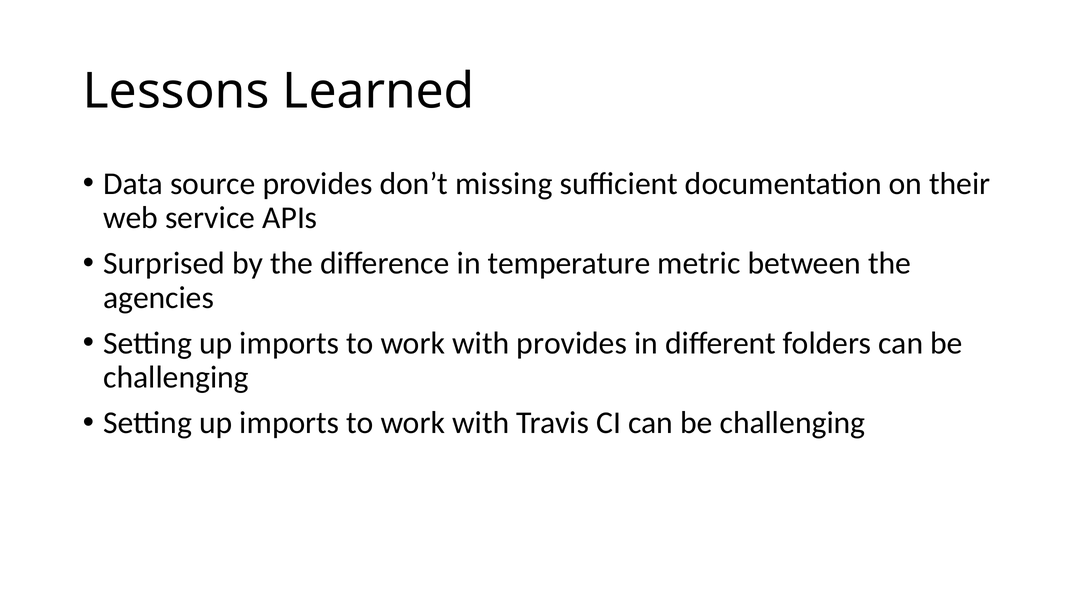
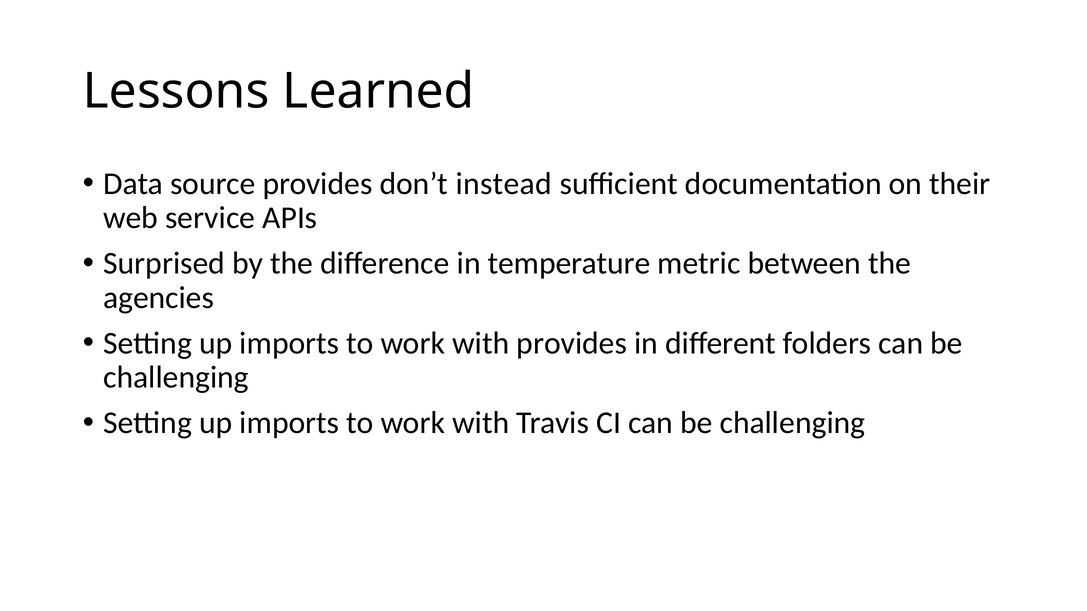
missing: missing -> instead (504, 184)
